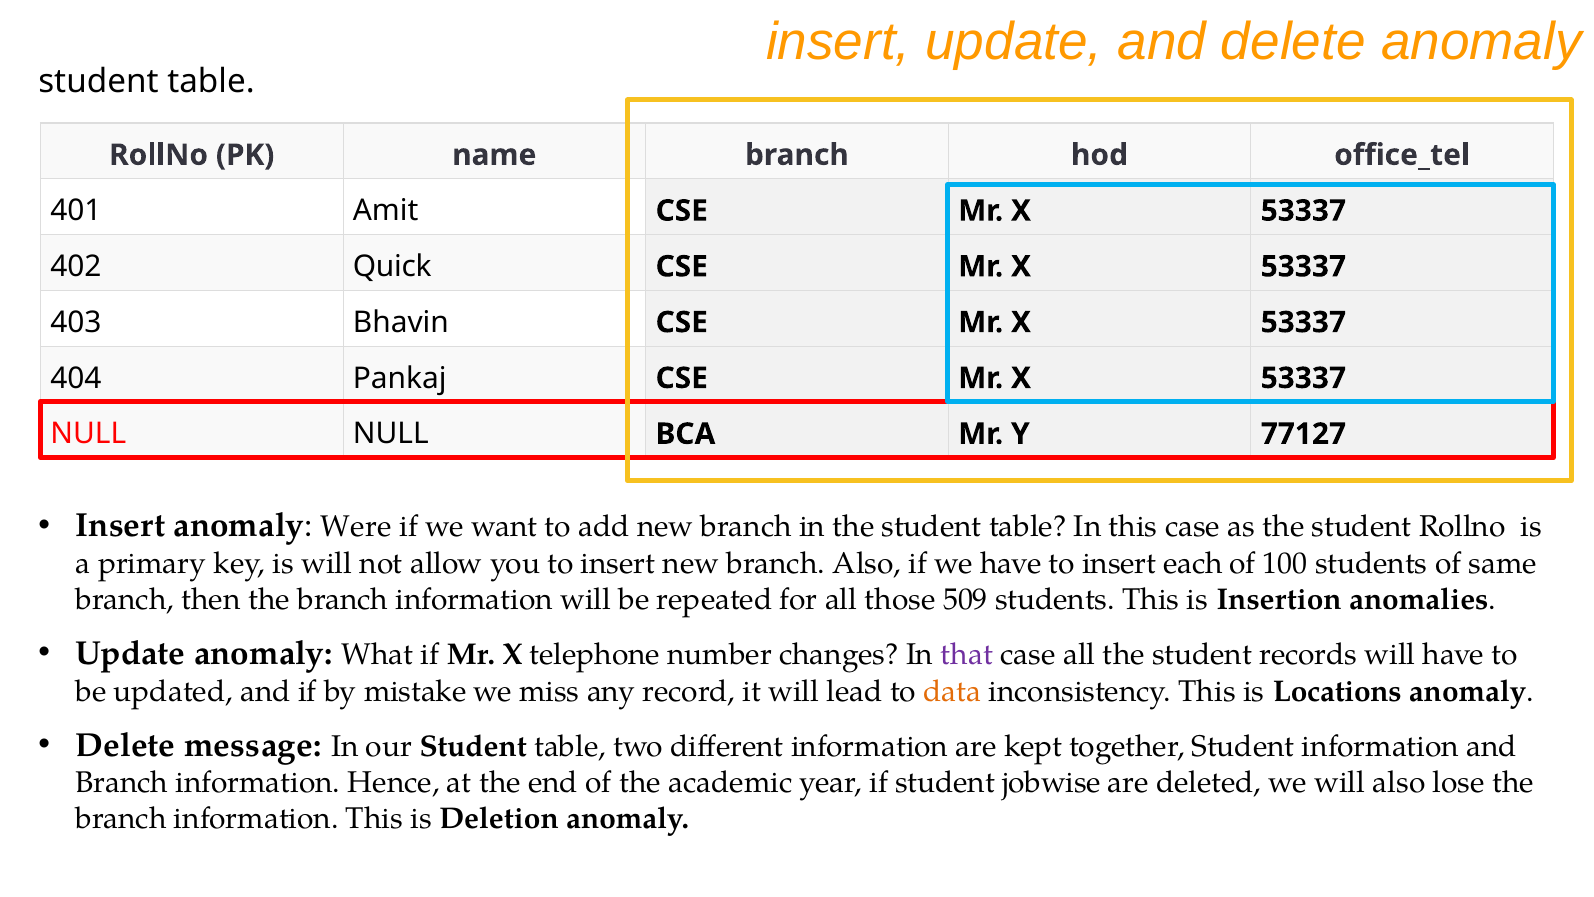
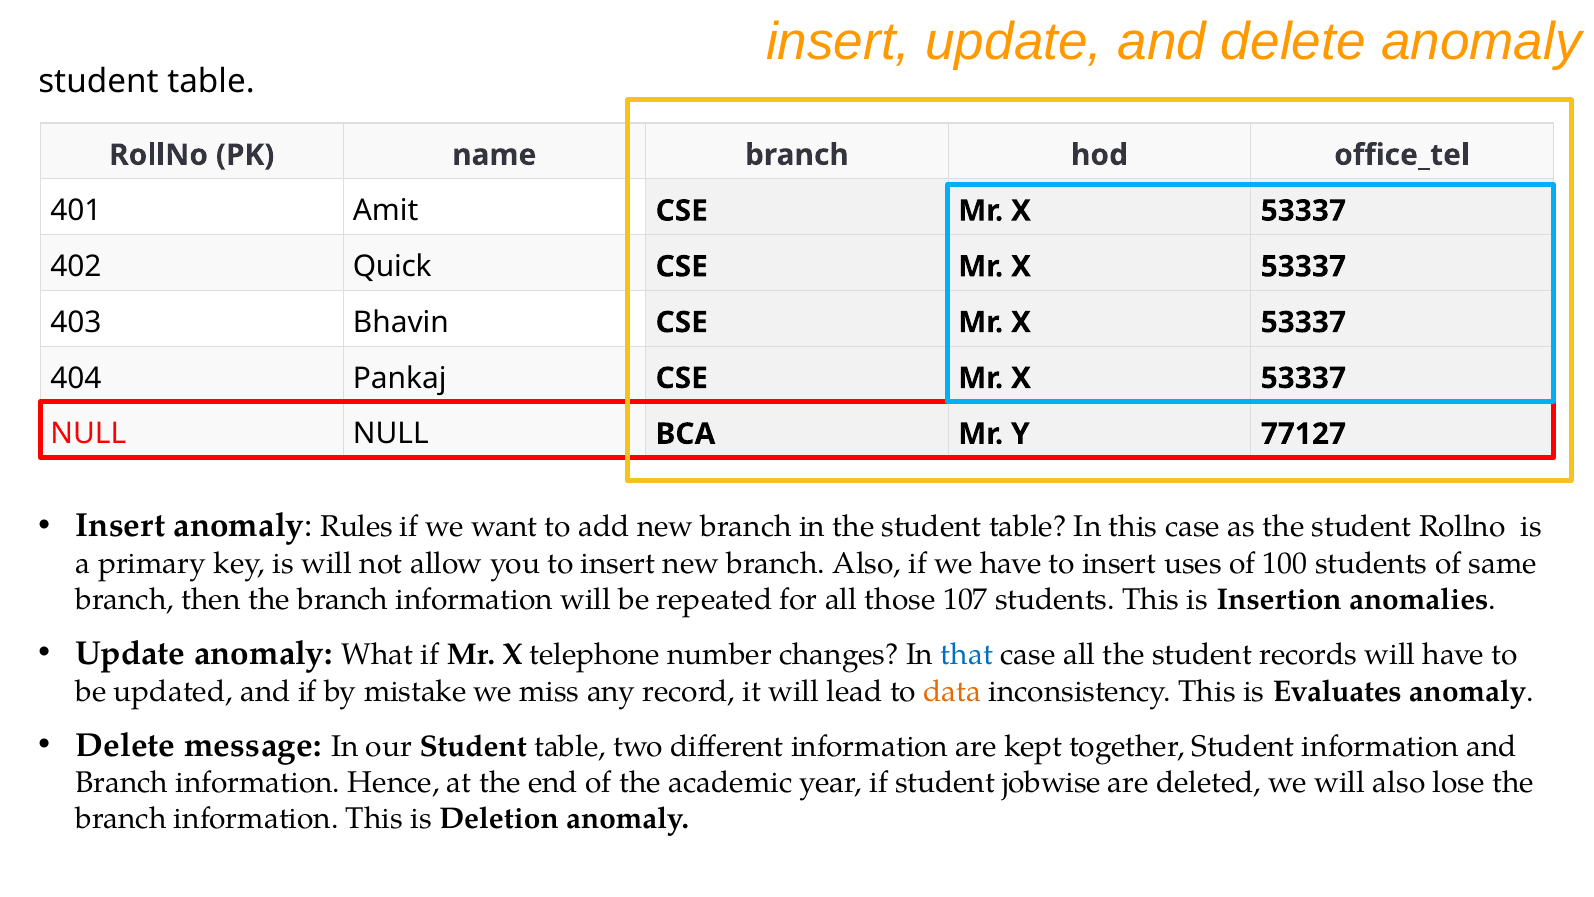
Were: Were -> Rules (357, 527)
each: each -> uses (1193, 563)
509: 509 -> 107 (965, 599)
that colour: purple -> blue (967, 654)
Locations: Locations -> Evaluates (1337, 691)
